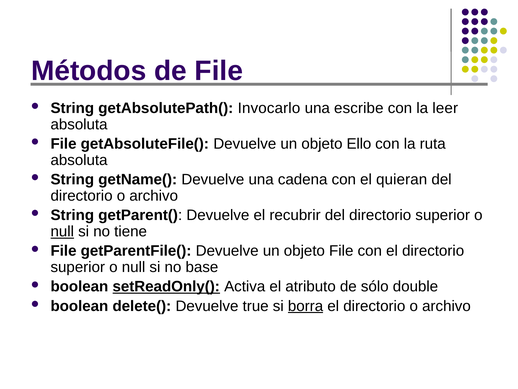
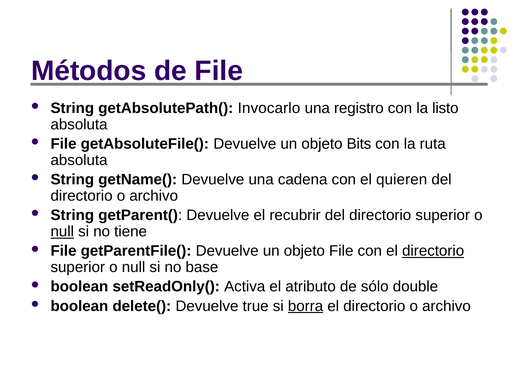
escribe: escribe -> registro (359, 108)
leer: leer -> listo (445, 108)
Ello: Ello -> Bits (359, 144)
quieran: quieran -> quieren (402, 179)
directorio underline: none -> present (433, 251)
setReadOnly( underline: present -> none (166, 286)
